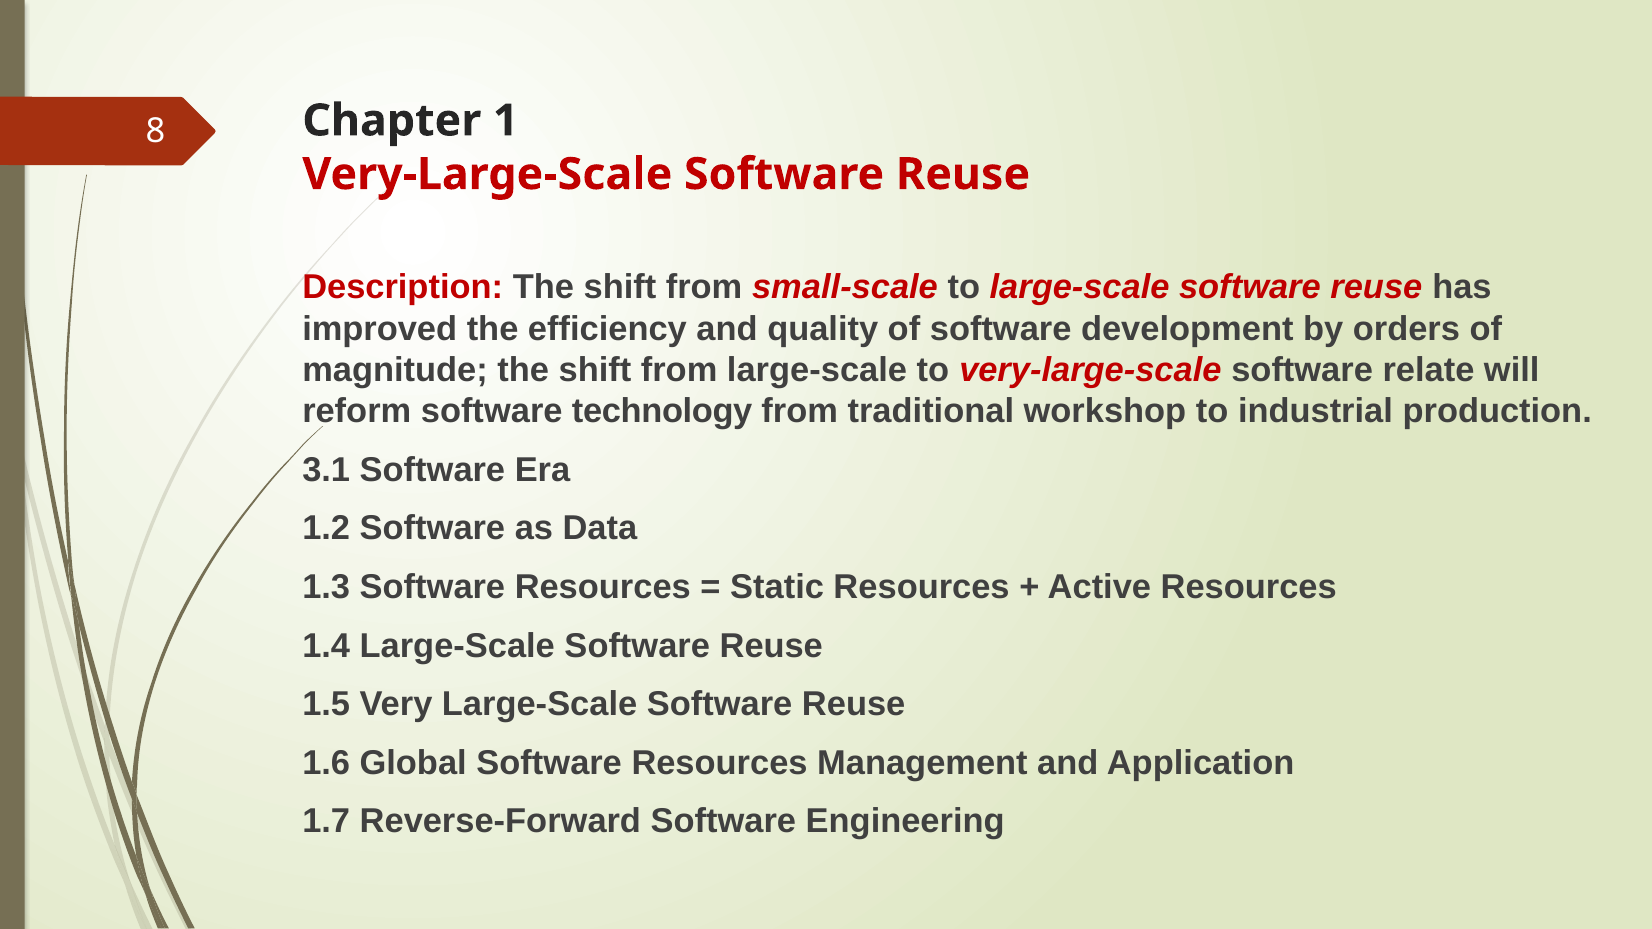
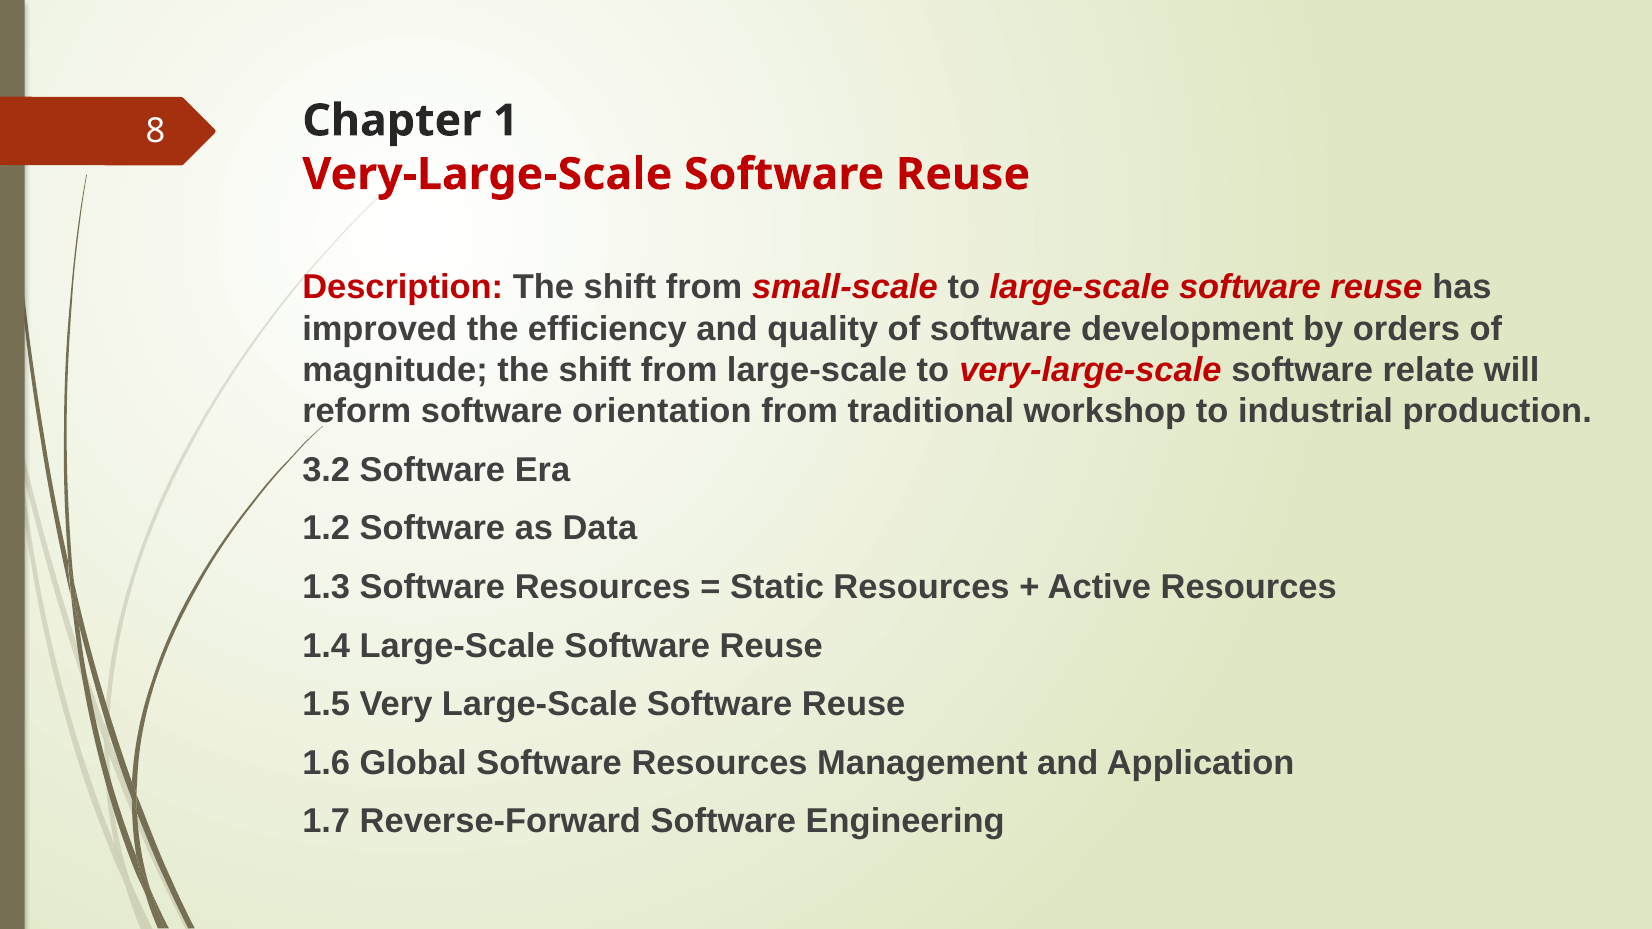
technology: technology -> orientation (662, 412)
3.1: 3.1 -> 3.2 (326, 470)
